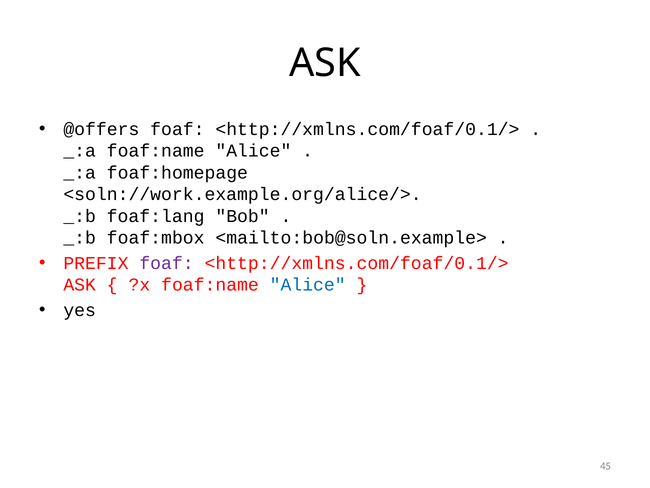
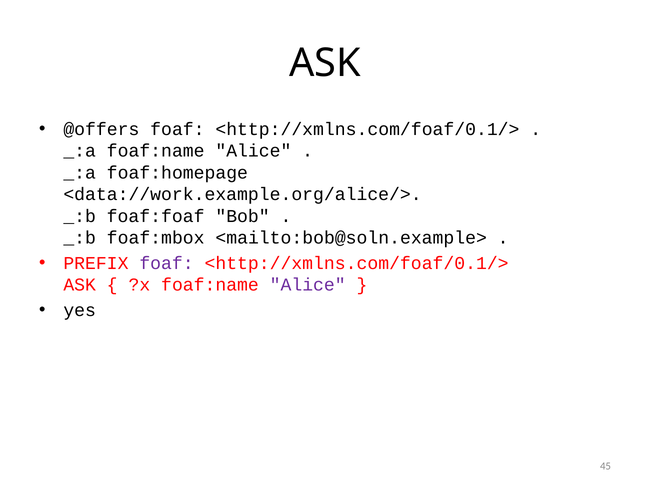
<soln://work.example.org/alice/>: <soln://work.example.org/alice/> -> <data://work.example.org/alice/> (243, 194)
foaf:lang: foaf:lang -> foaf:foaf (156, 216)
Alice colour: blue -> purple (308, 285)
